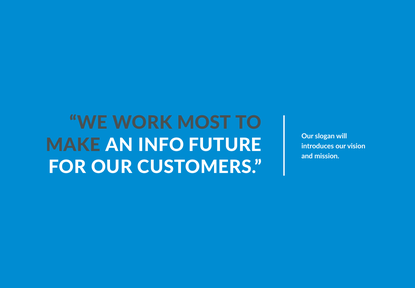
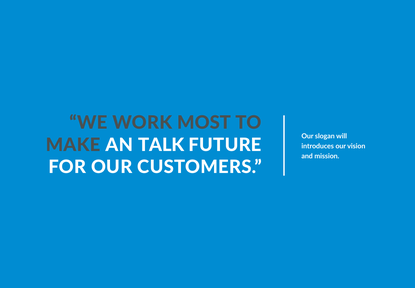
INFO: INFO -> TALK (161, 145)
